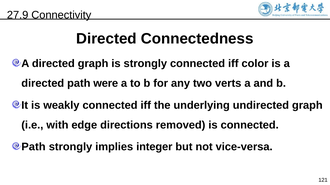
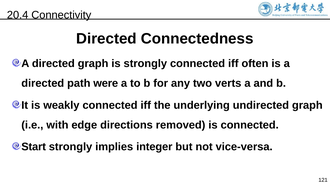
27.9: 27.9 -> 20.4 (18, 15)
color: color -> often (255, 64)
Path: Path -> Start (34, 147)
